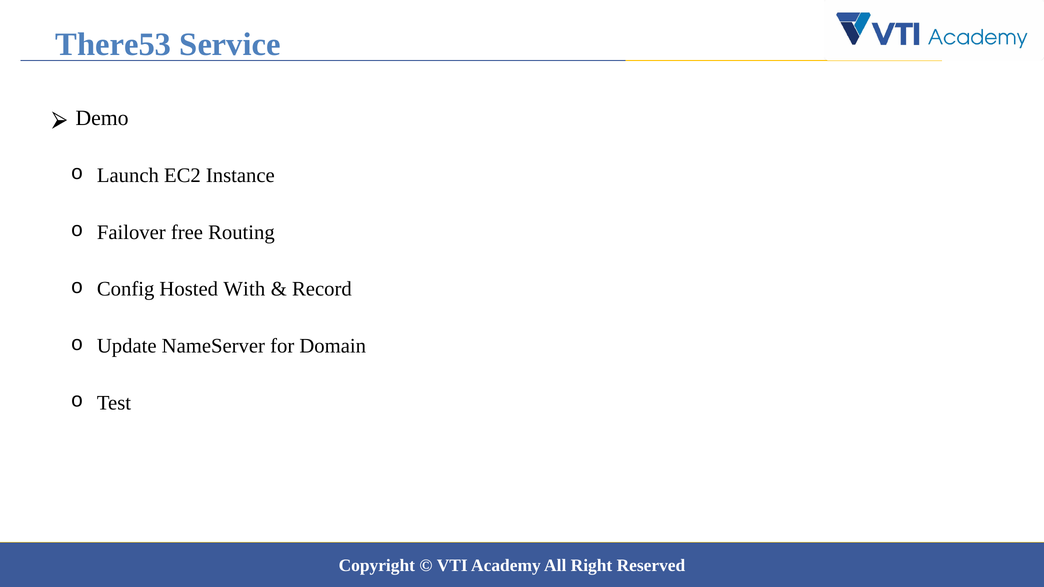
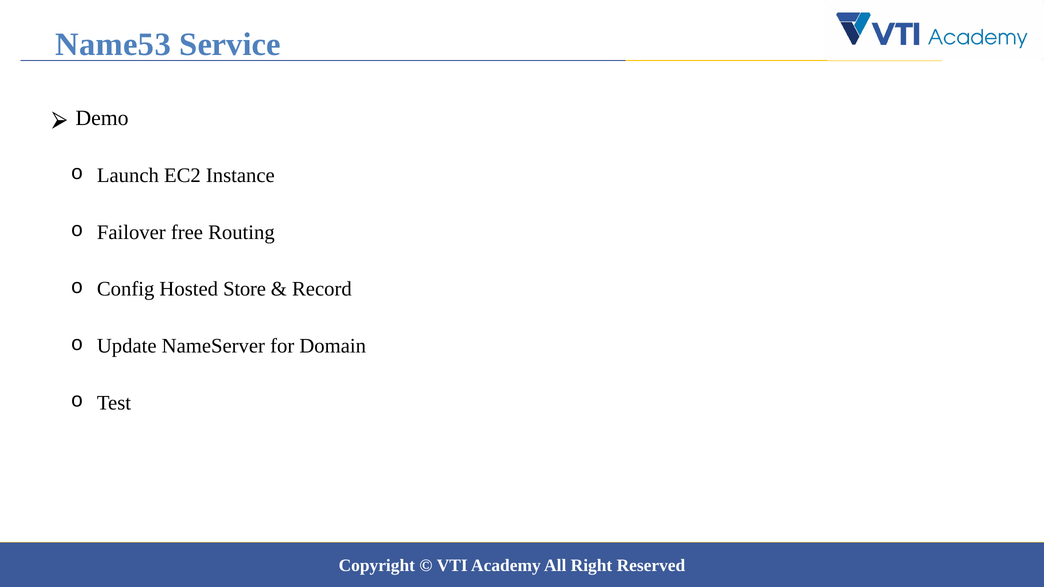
There53: There53 -> Name53 (113, 45)
With: With -> Store (245, 289)
